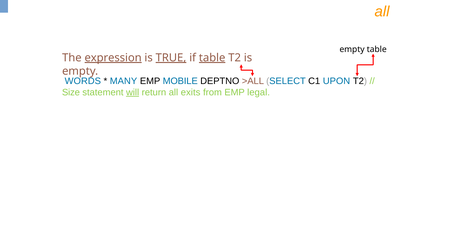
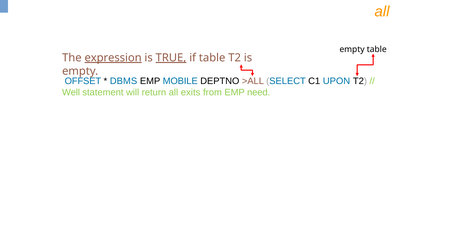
table underline: present -> none (212, 58)
WORDS: WORDS -> OFFSET (83, 81)
MANY: MANY -> DBMS (123, 81)
Size: Size -> Well (71, 93)
will underline: present -> none (133, 93)
legal: legal -> need (259, 93)
